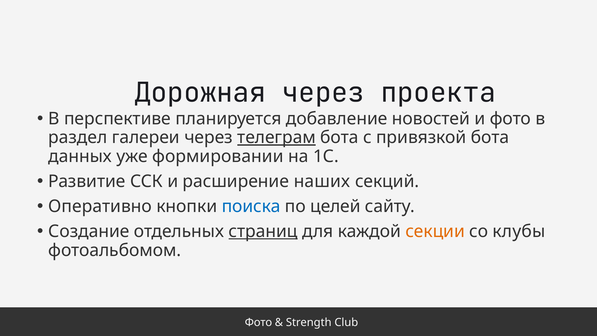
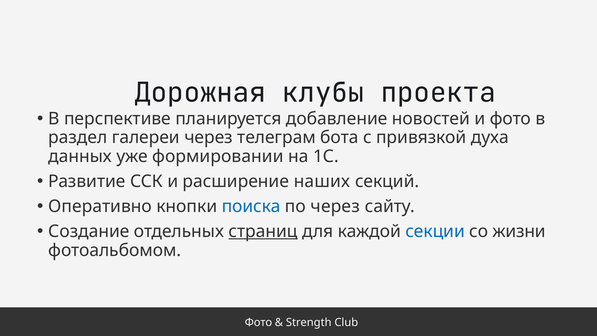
Дорожная через: через -> клубы (323, 93)
телеграм underline: present -> none (277, 137)
привязкой бота: бота -> духа (490, 137)
по целей: целей -> через (335, 206)
секции colour: orange -> blue (435, 231)
клубы: клубы -> жизни (519, 231)
